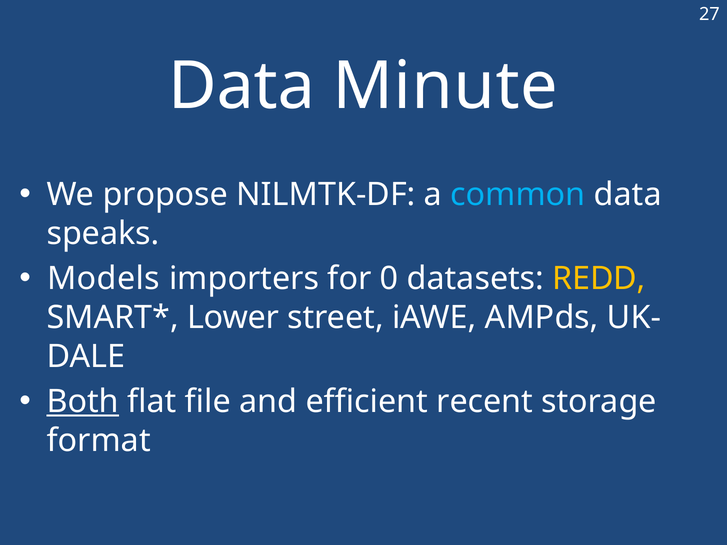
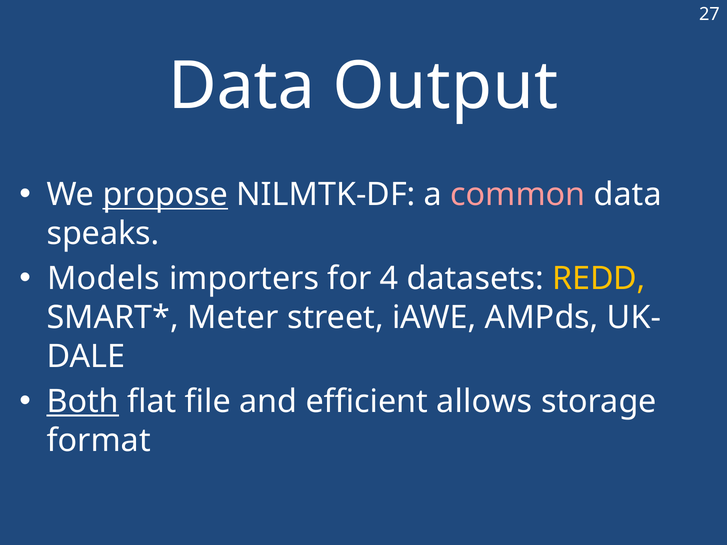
Minute: Minute -> Output (445, 86)
propose underline: none -> present (165, 195)
common colour: light blue -> pink (518, 195)
0: 0 -> 4 (389, 279)
Lower: Lower -> Meter (233, 318)
recent: recent -> allows (484, 402)
